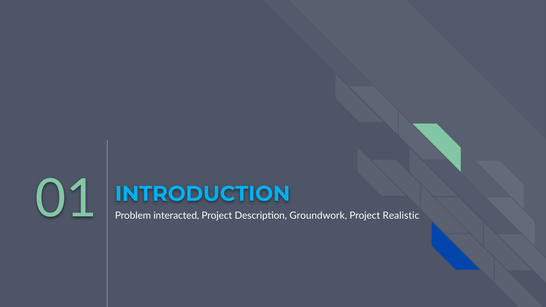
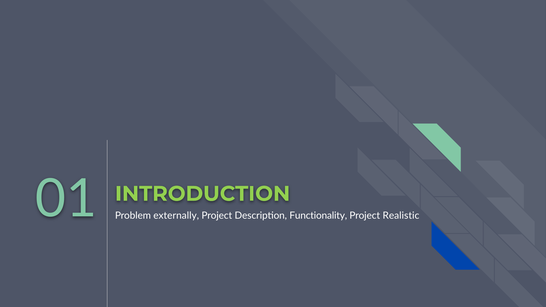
interacted: interacted -> externally (176, 216)
Groundwork: Groundwork -> Functionality (318, 216)
INTRODUCTION colour: light blue -> light green (203, 194)
